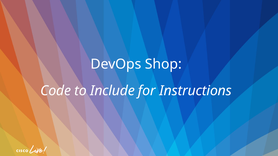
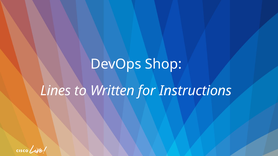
Code: Code -> Lines (56, 91)
Include: Include -> Written (112, 91)
